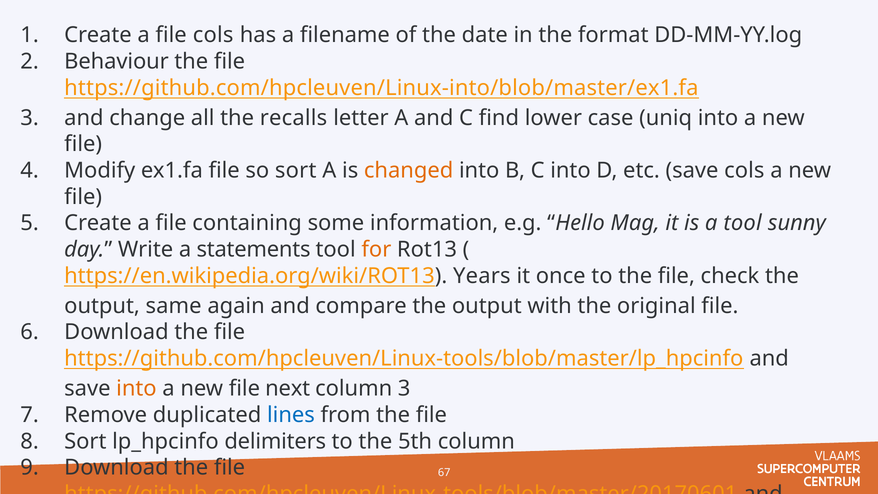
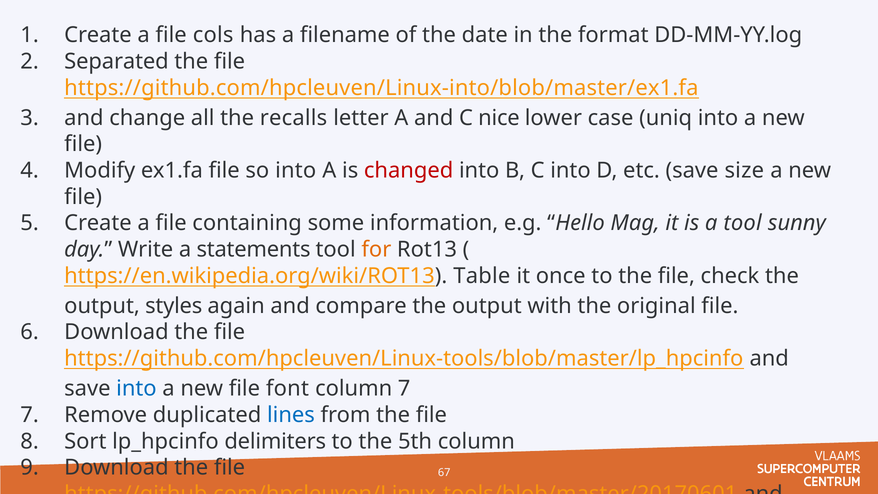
Behaviour: Behaviour -> Separated (116, 62)
find: find -> nice (499, 118)
so sort: sort -> into (296, 170)
changed colour: orange -> red (409, 170)
save cols: cols -> size (744, 170)
Years: Years -> Table (482, 276)
same: same -> styles (174, 306)
into colour: orange -> blue (136, 388)
next: next -> font (287, 388)
column 3: 3 -> 7 (404, 388)
